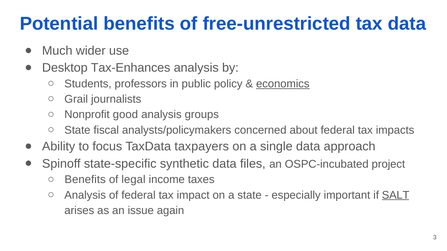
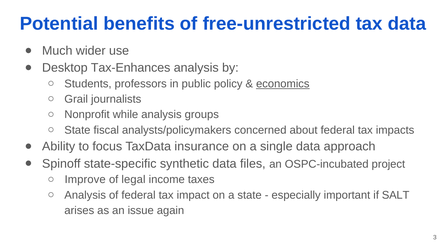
good: good -> while (125, 115)
taxpayers: taxpayers -> insurance (202, 147)
Benefits: Benefits -> Improve (85, 180)
SALT underline: present -> none (396, 195)
